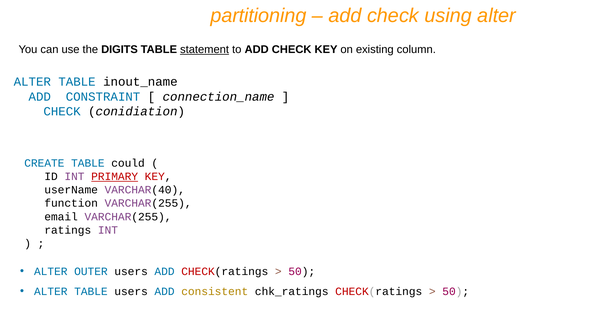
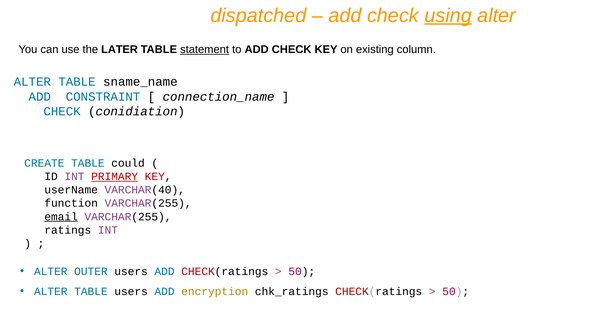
partitioning: partitioning -> dispatched (258, 15)
using underline: none -> present (448, 15)
DIGITS: DIGITS -> LATER (119, 50)
inout_name: inout_name -> sname_name (140, 82)
email underline: none -> present (61, 216)
consistent: consistent -> encryption (215, 291)
